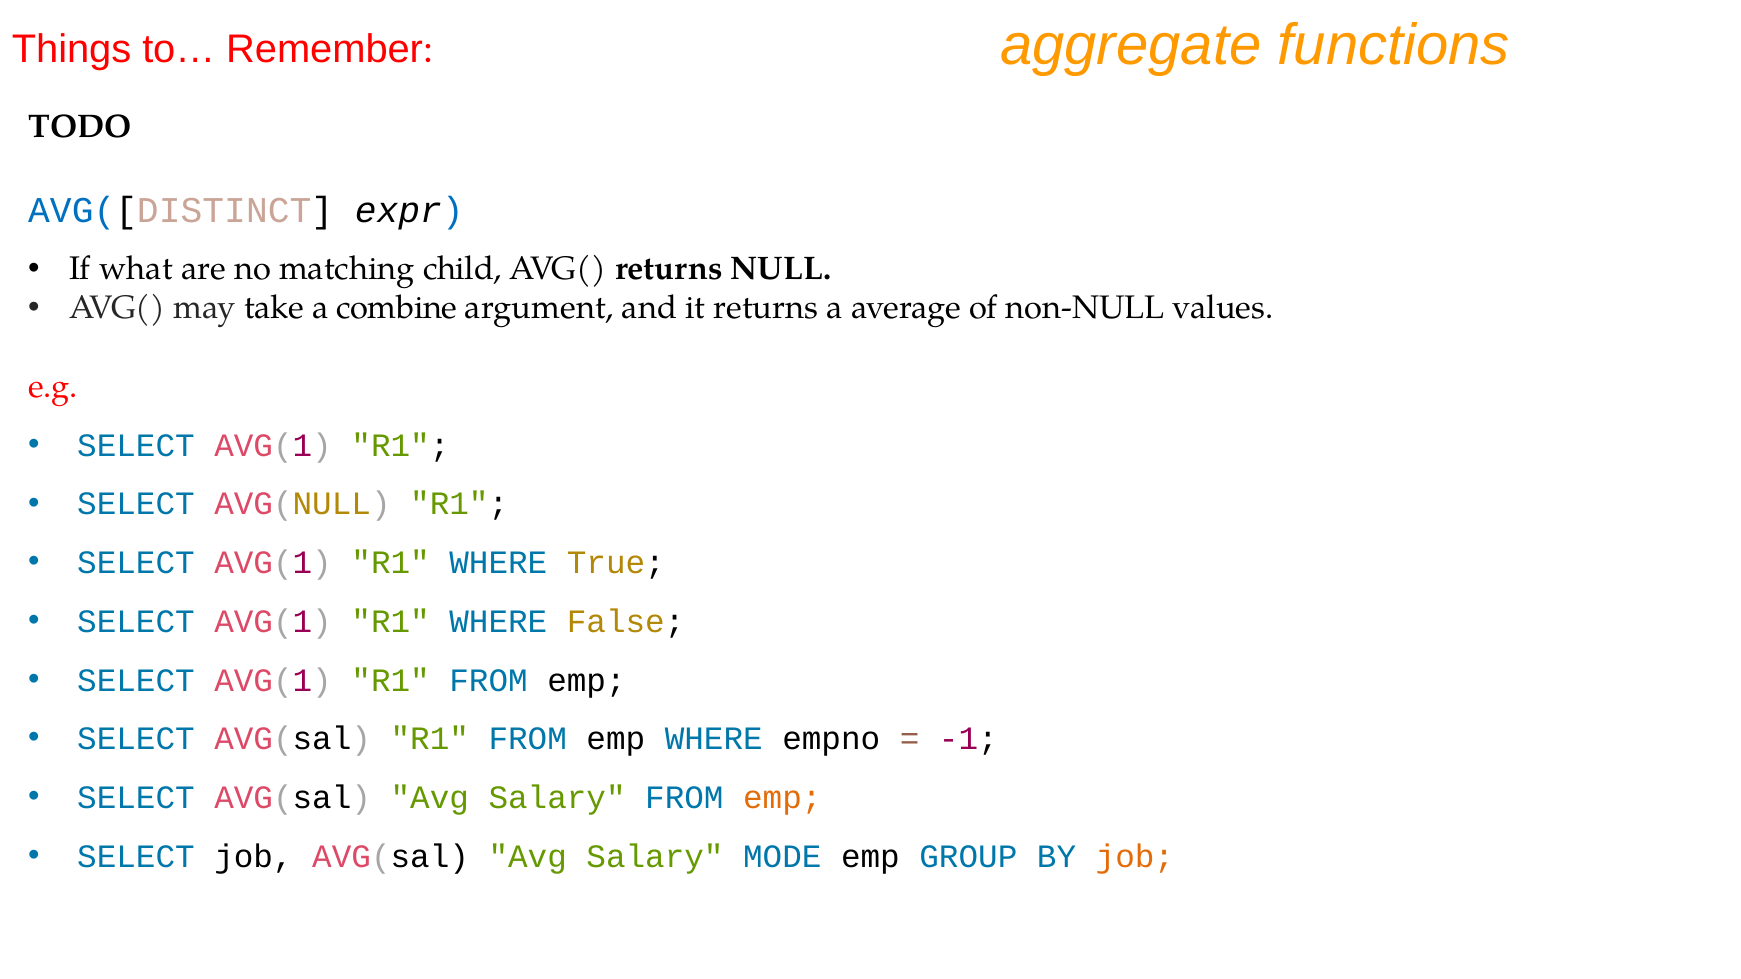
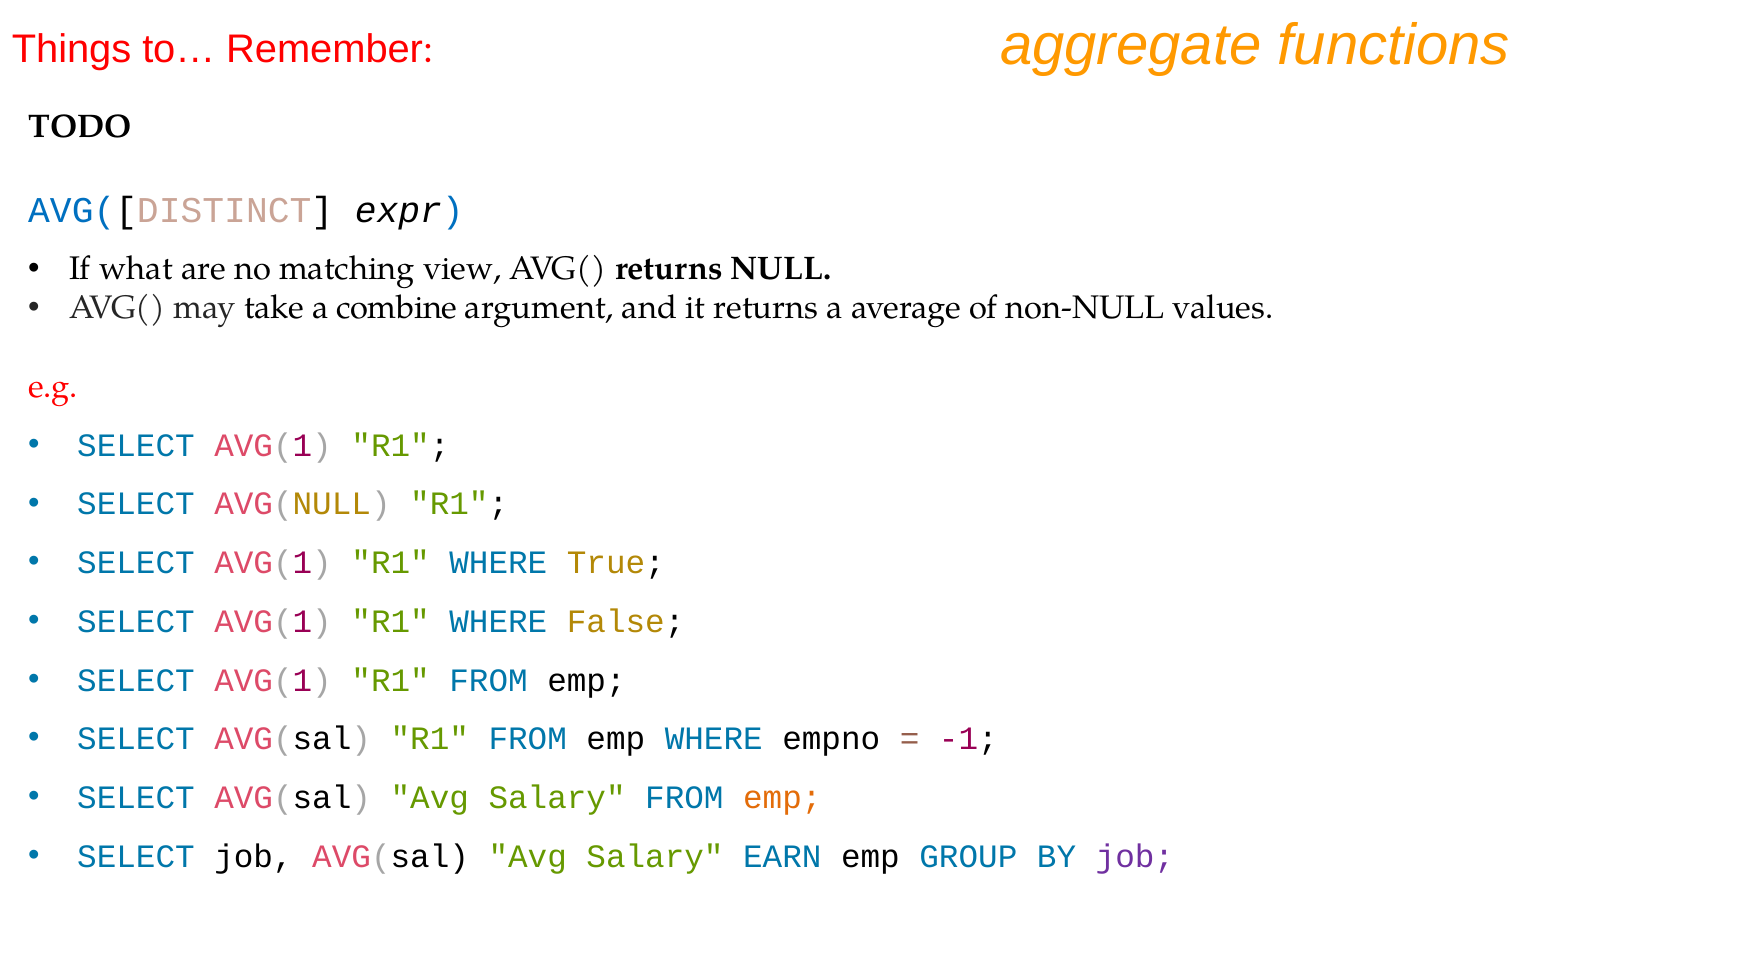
child: child -> view (462, 269)
MODE: MODE -> EARN (782, 857)
job colour: orange -> purple (1135, 857)
